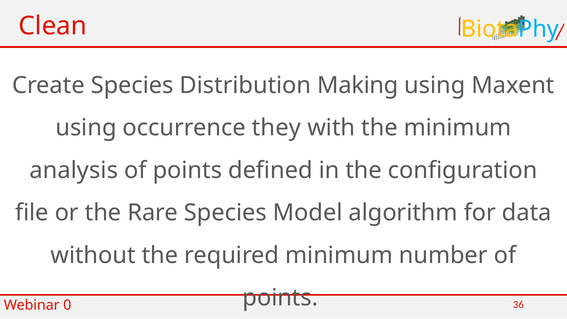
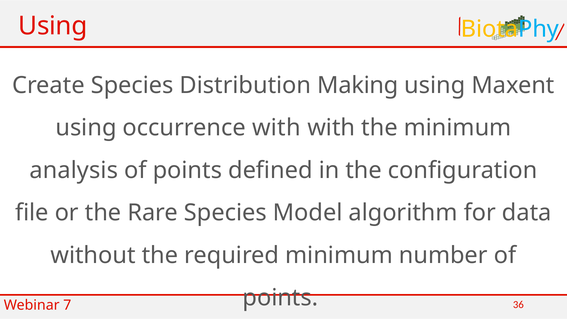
Clean: Clean -> Using (53, 26)
occurrence they: they -> with (276, 128)
0: 0 -> 7 (67, 305)
